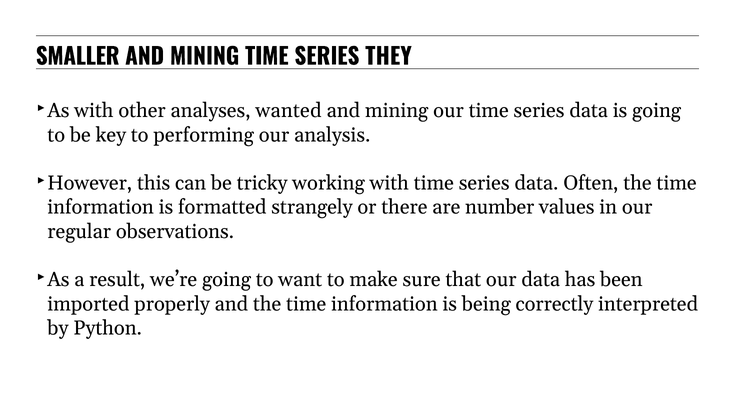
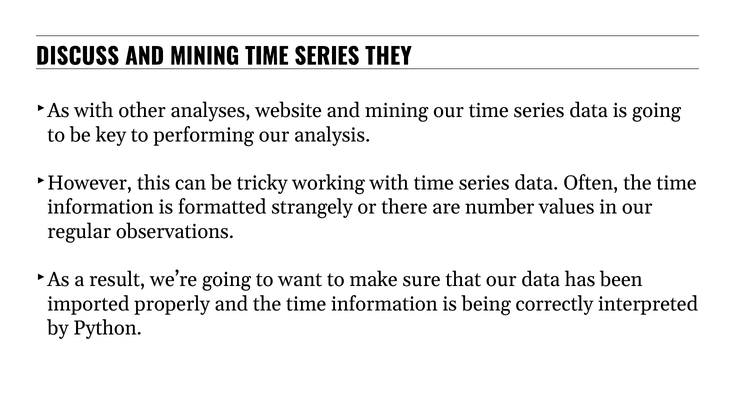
SMALLER: SMALLER -> DISCUSS (77, 57)
wanted: wanted -> website (289, 111)
